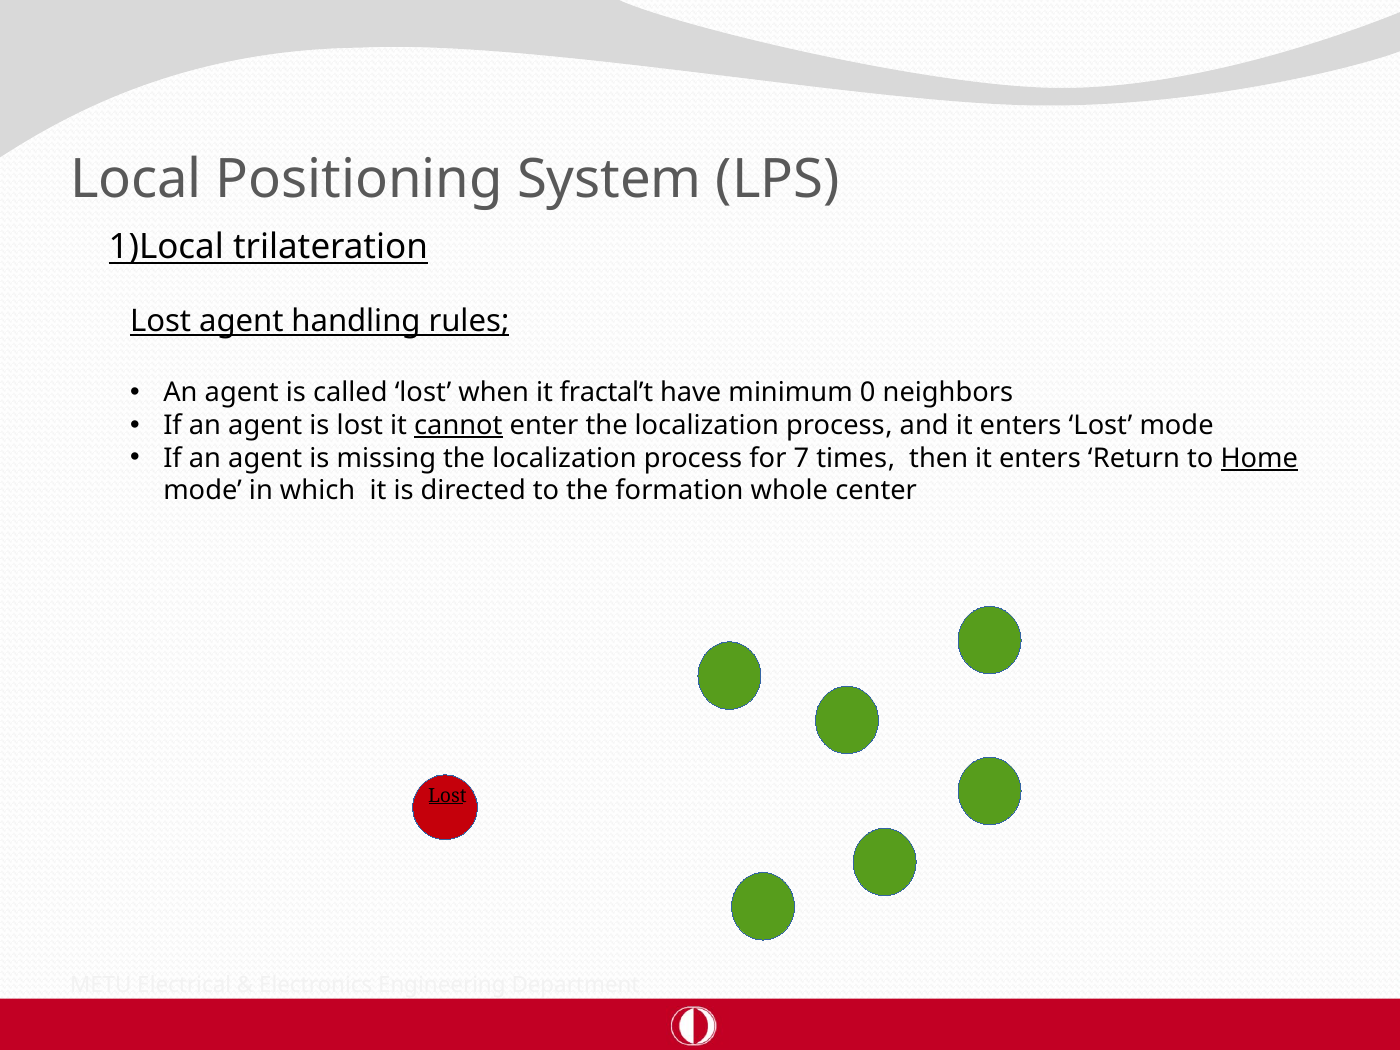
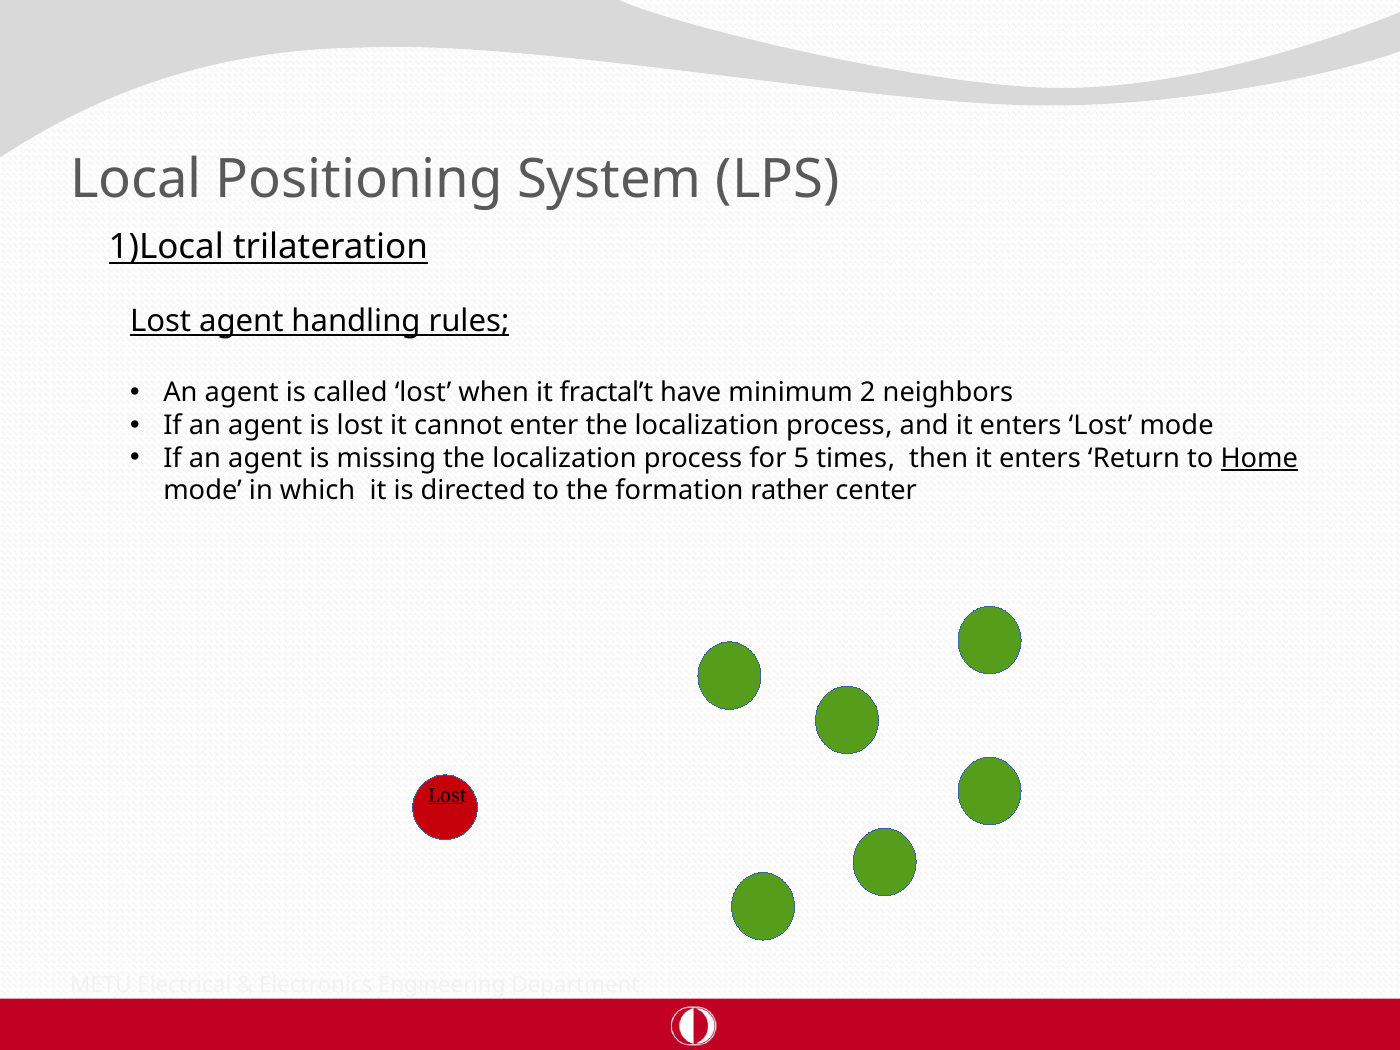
0: 0 -> 2 (868, 393)
cannot underline: present -> none (458, 426)
7: 7 -> 5 (801, 458)
whole: whole -> rather (789, 491)
